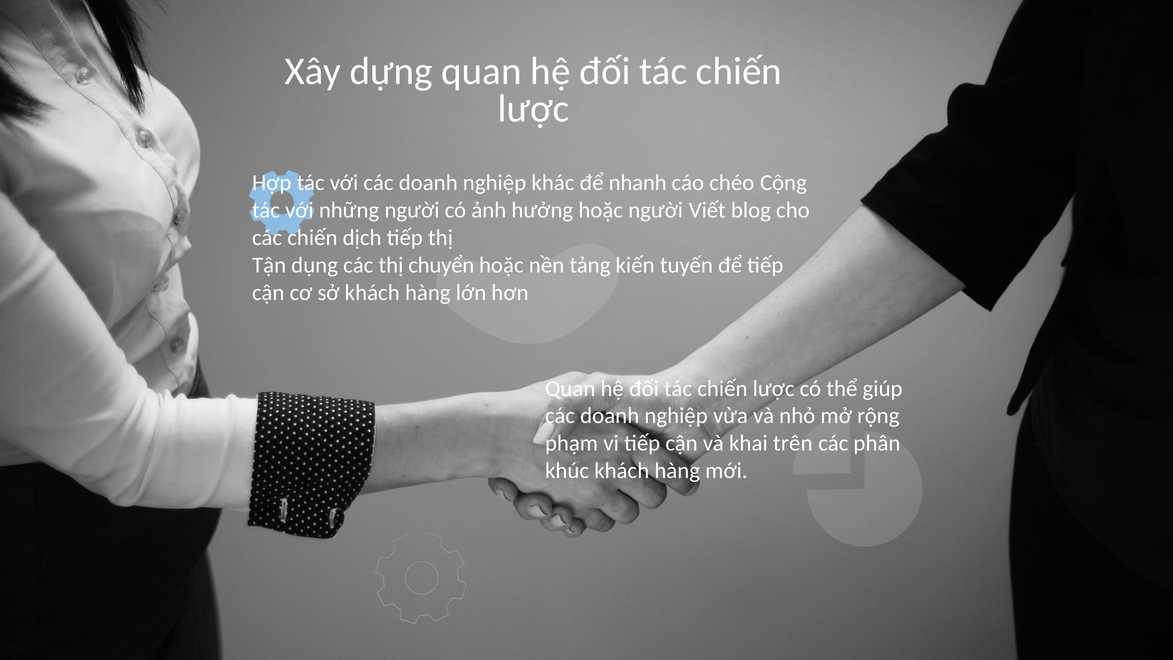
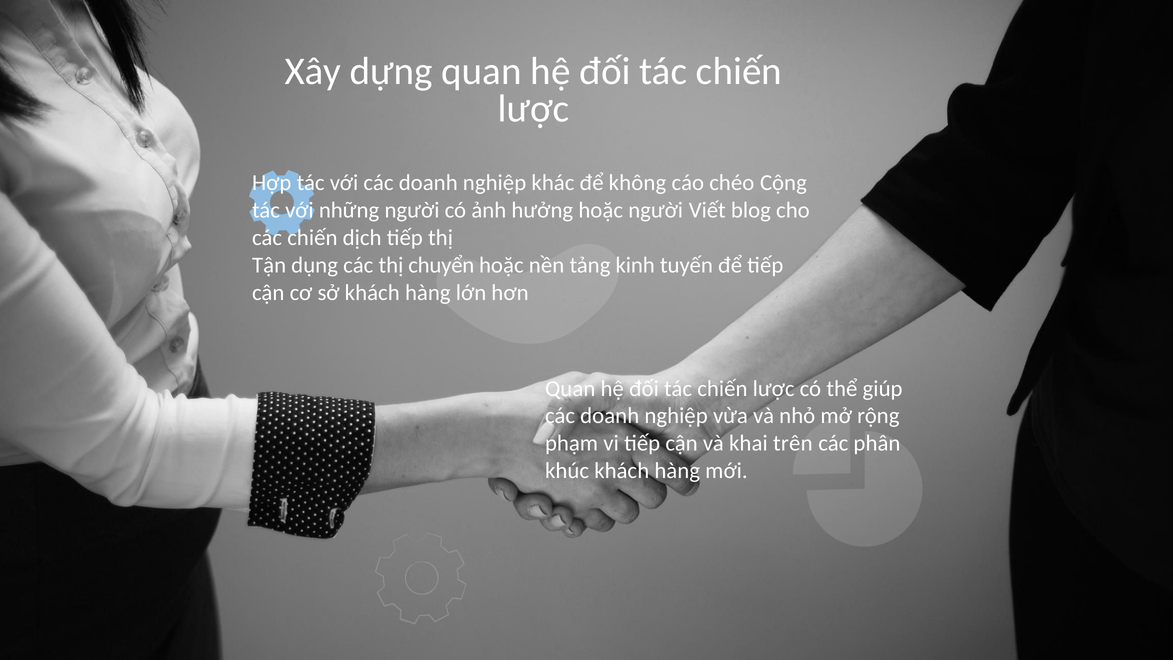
nhanh: nhanh -> không (638, 183)
kiến: kiến -> kinh (635, 265)
